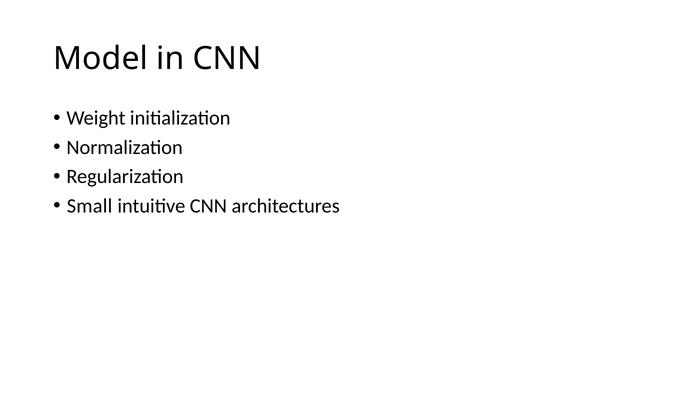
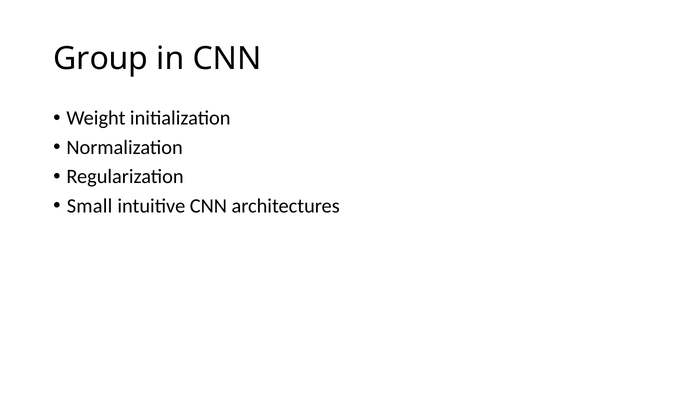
Model: Model -> Group (101, 59)
